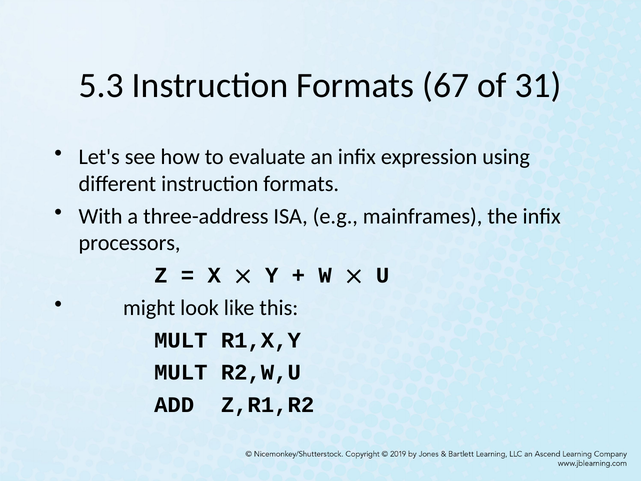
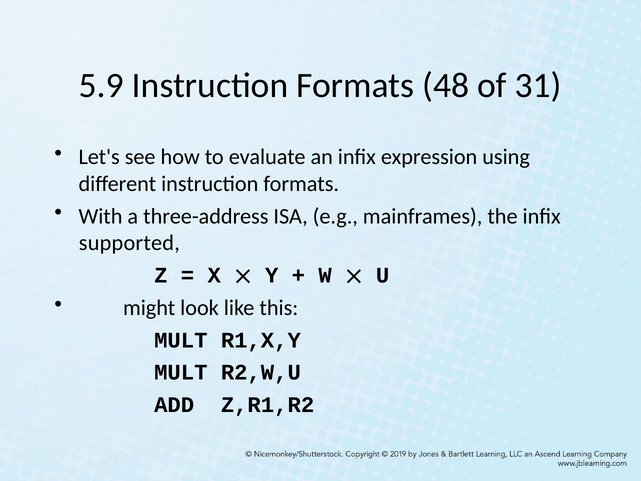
5.3: 5.3 -> 5.9 (101, 85)
67: 67 -> 48 (446, 85)
processors: processors -> supported (129, 243)
